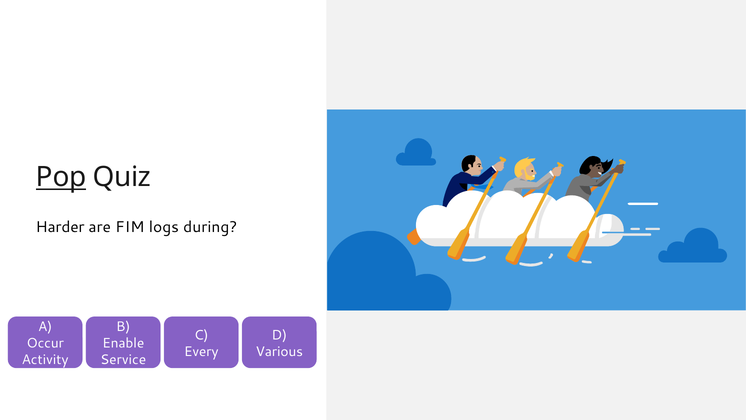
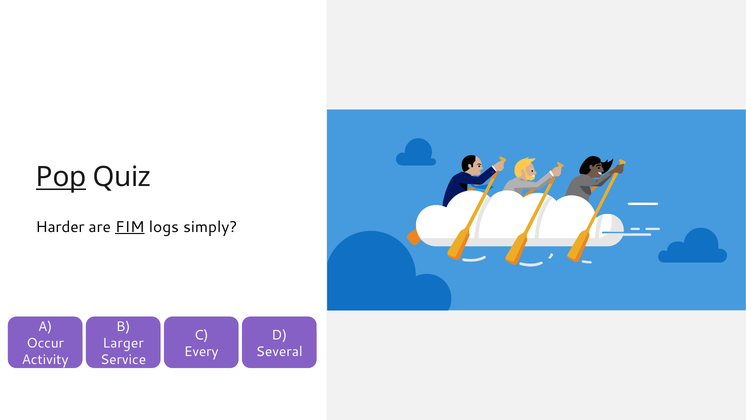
FIM underline: none -> present (130, 227)
during: during -> simply (210, 227)
Enable: Enable -> Larger (123, 343)
Various: Various -> Several (279, 351)
